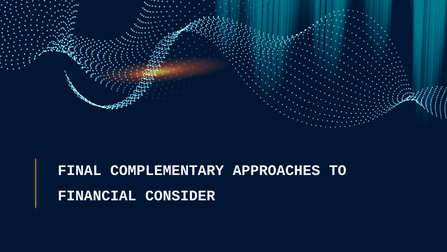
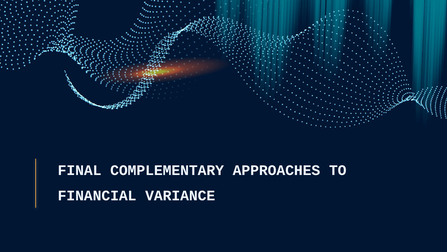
CONSIDER: CONSIDER -> VARIANCE (180, 195)
